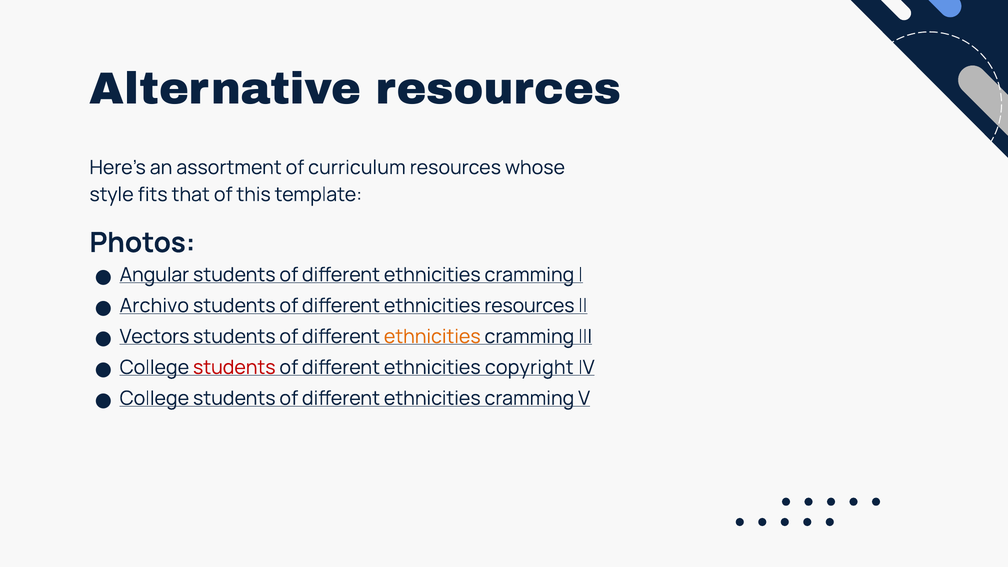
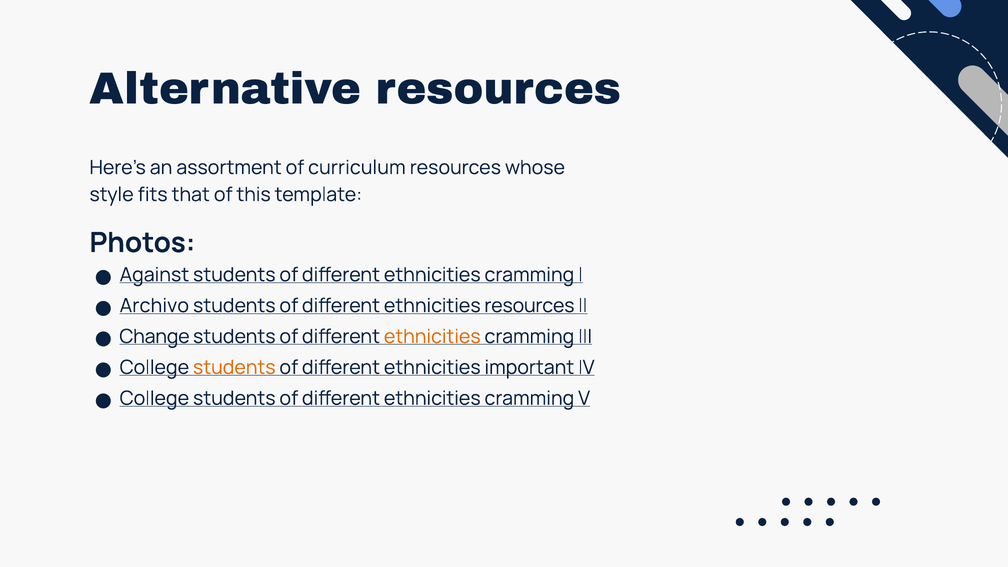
Angular: Angular -> Against (154, 275)
Vectors: Vectors -> Change (155, 337)
students colour: red -> orange (234, 367)
copyright: copyright -> important (529, 367)
